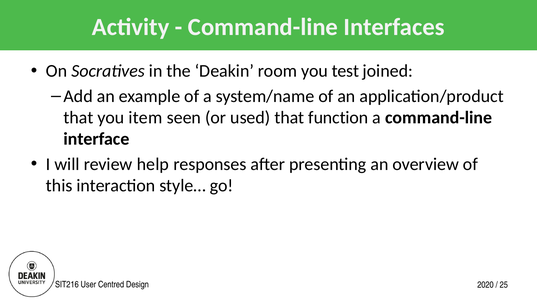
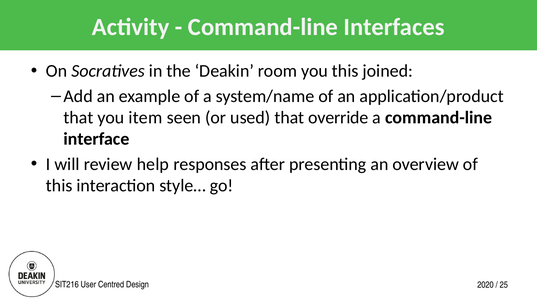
you test: test -> this (345, 71)
function: function -> override (338, 118)
